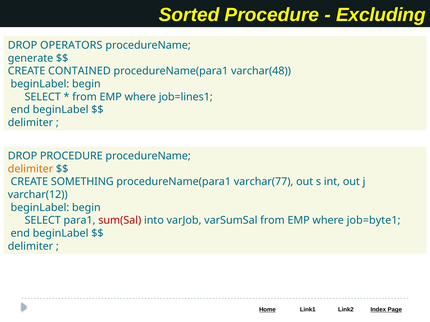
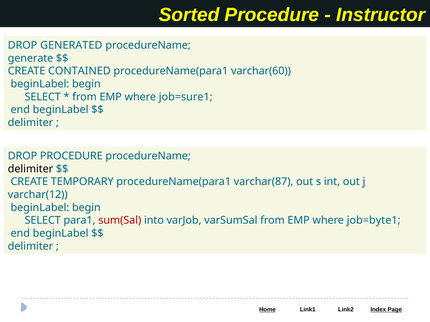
Excluding: Excluding -> Instructor (381, 15)
OPERATORS: OPERATORS -> GENERATED (71, 45)
varchar(48: varchar(48 -> varchar(60 (261, 71)
job=lines1: job=lines1 -> job=sure1 (186, 97)
delimiter colour: orange -> black (30, 169)
SOMETHING: SOMETHING -> TEMPORARY (82, 182)
varchar(77: varchar(77 -> varchar(87 (264, 182)
